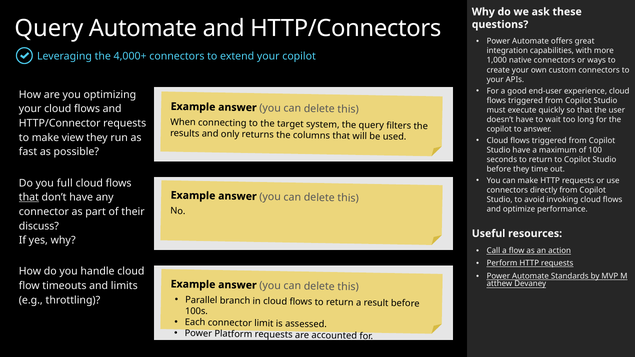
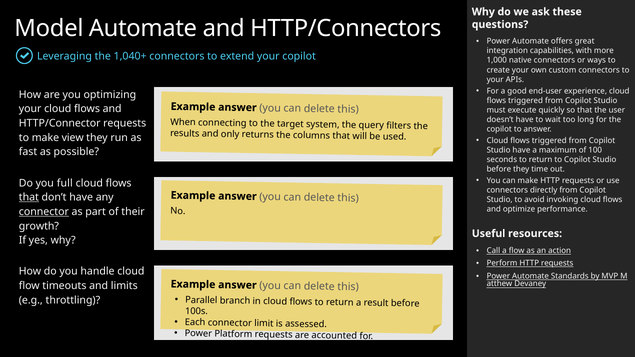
Query: Query -> Model (49, 28)
4,000+: 4,000+ -> 1,040+ (130, 56)
connector underline: none -> present (44, 212)
discuss: discuss -> growth (39, 226)
